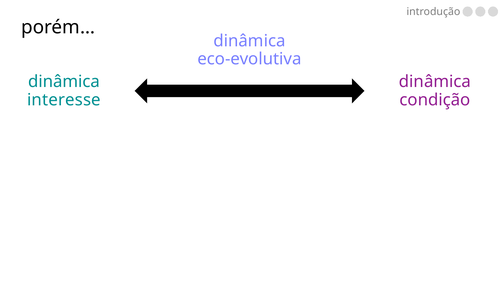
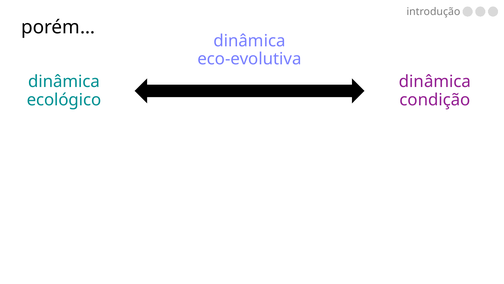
interesse: interesse -> ecológico (64, 100)
